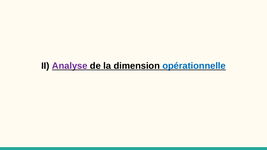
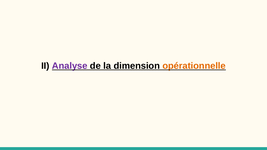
opérationnelle colour: blue -> orange (194, 66)
